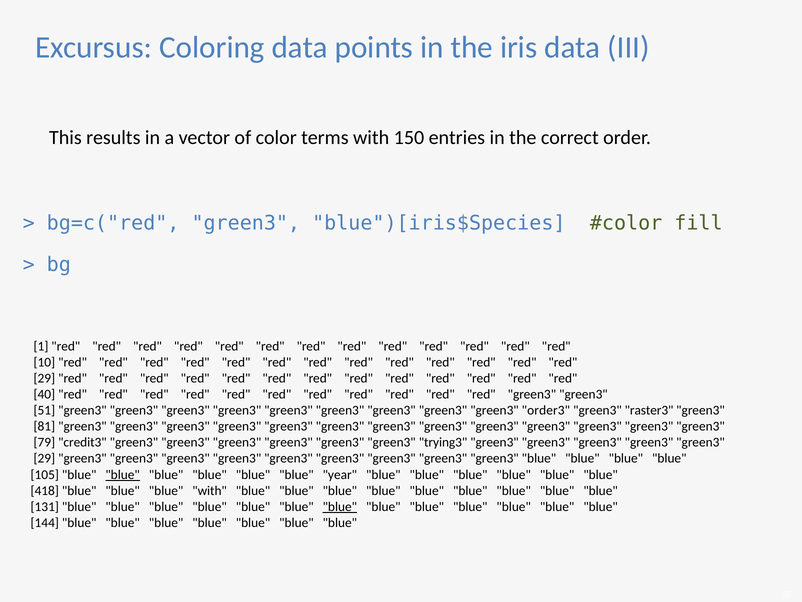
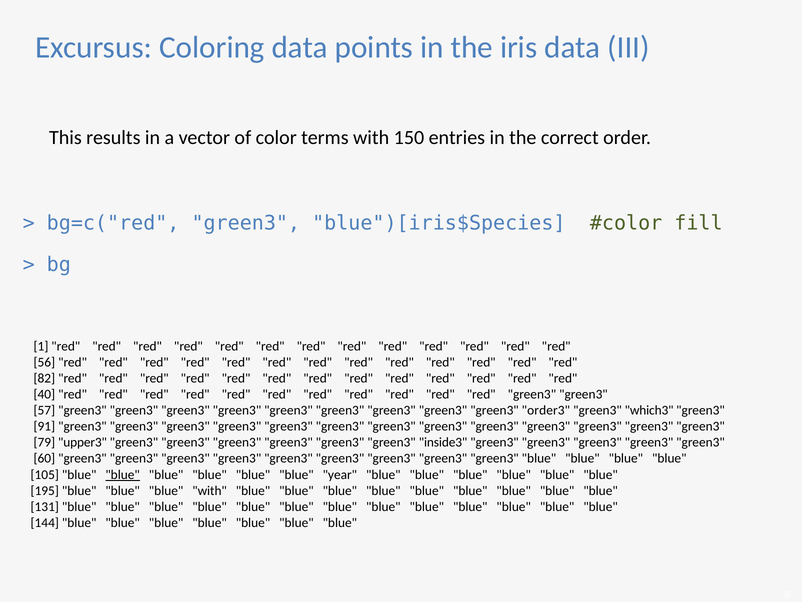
10: 10 -> 56 (44, 362)
29: 29 -> 82 (44, 378)
51: 51 -> 57 (44, 410)
raster3: raster3 -> which3 (649, 410)
81: 81 -> 91 (44, 426)
credit3: credit3 -> upper3 (82, 442)
trying3: trying3 -> inside3 (443, 442)
29: 29 -> 60 (44, 458)
418: 418 -> 195 (45, 490)
blue underline: present -> none (340, 506)
